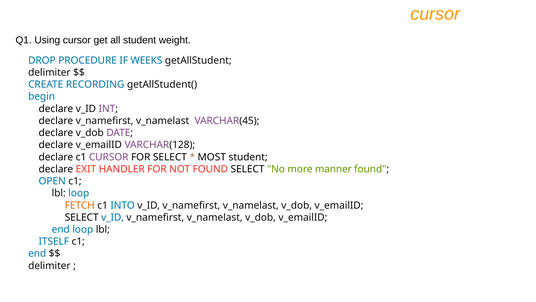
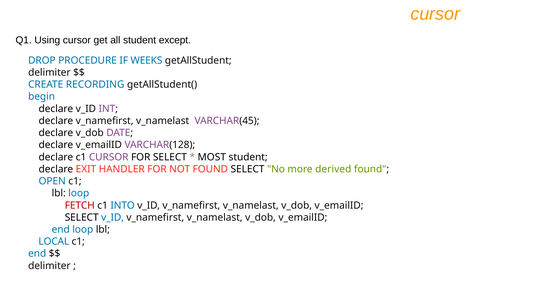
weight: weight -> except (175, 40)
manner: manner -> derived (333, 169)
FETCH colour: orange -> red (80, 205)
ITSELF: ITSELF -> LOCAL (54, 241)
